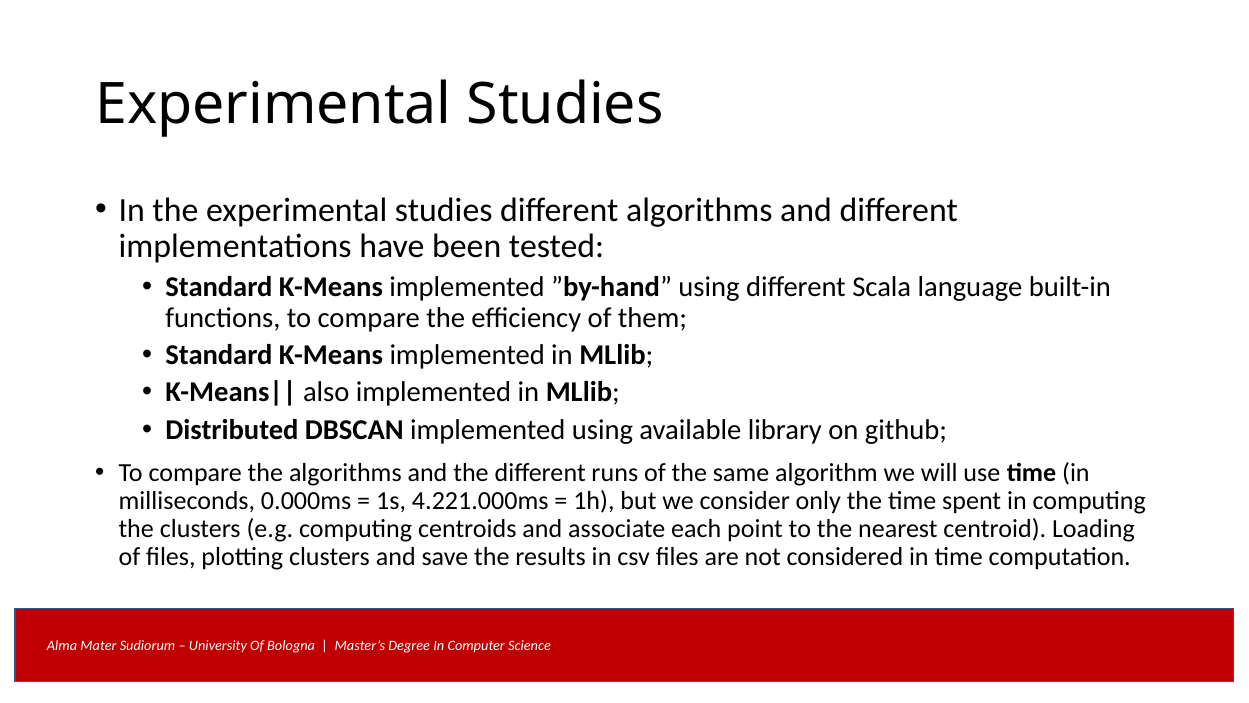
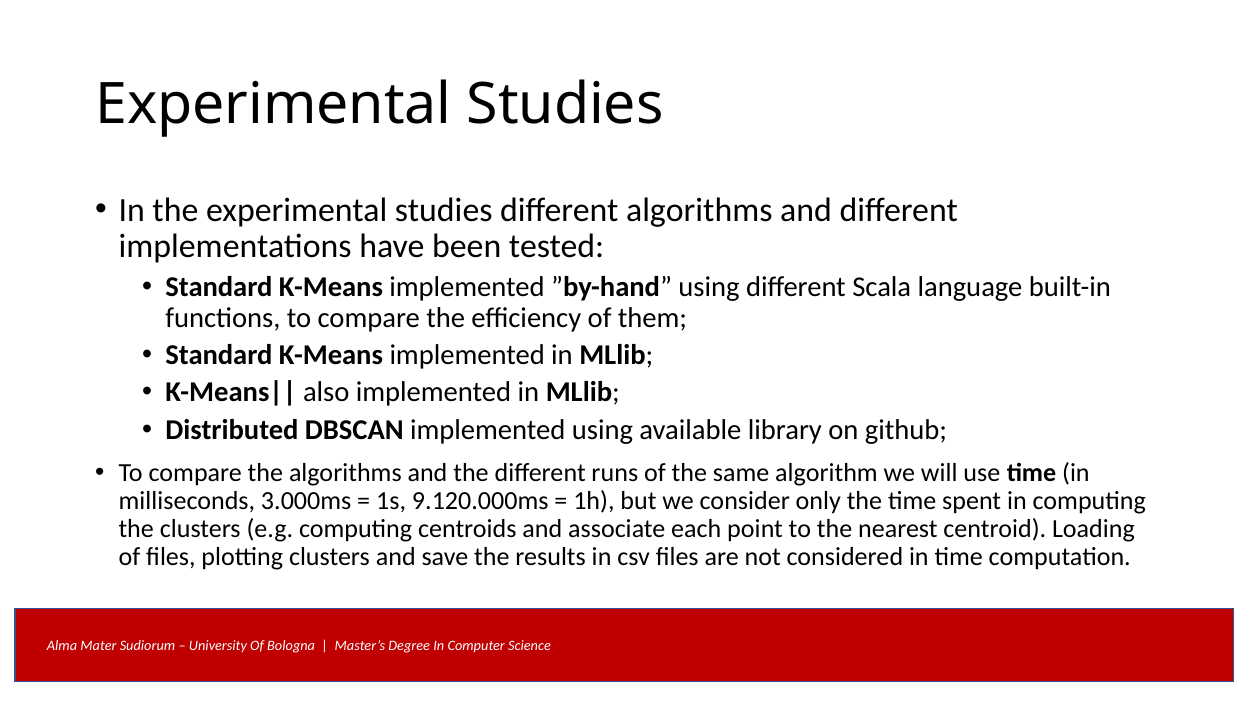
0.000ms: 0.000ms -> 3.000ms (306, 500)
4.221.000ms: 4.221.000ms -> 9.120.000ms (480, 500)
